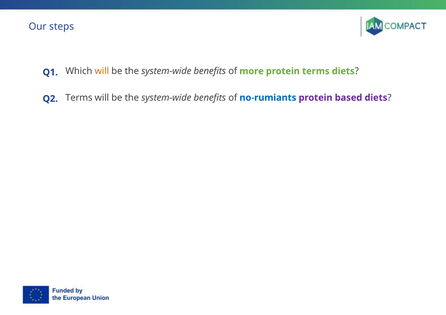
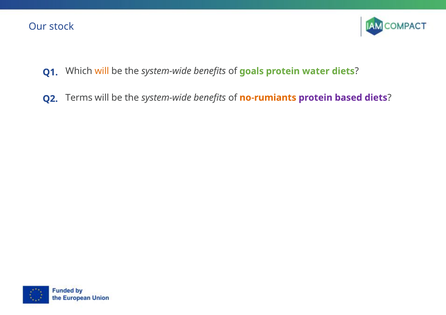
steps: steps -> stock (62, 27)
more: more -> goals (252, 71)
protein terms: terms -> water (316, 71)
no-rumiants colour: blue -> orange (268, 98)
